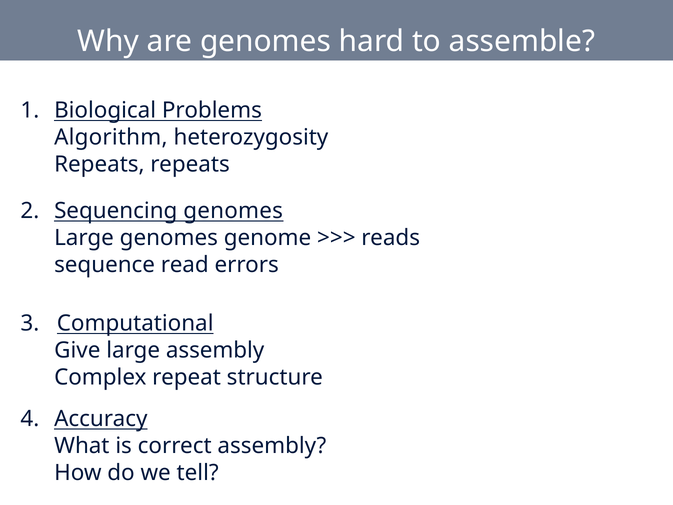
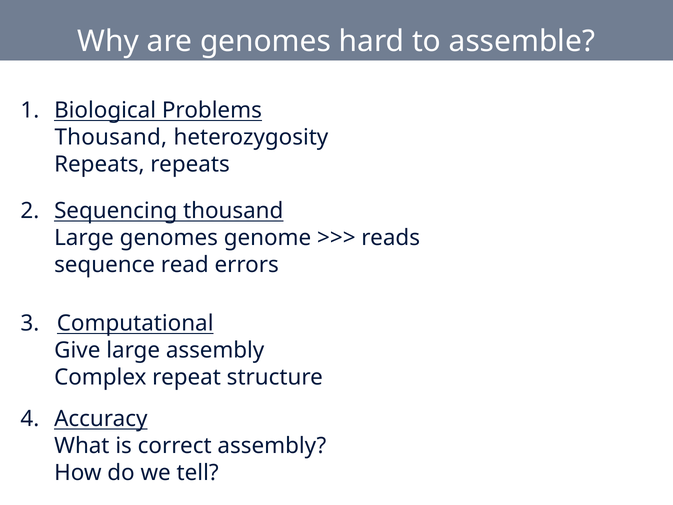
Algorithm: Algorithm -> Thousand (111, 137)
Sequencing genomes: genomes -> thousand (233, 211)
